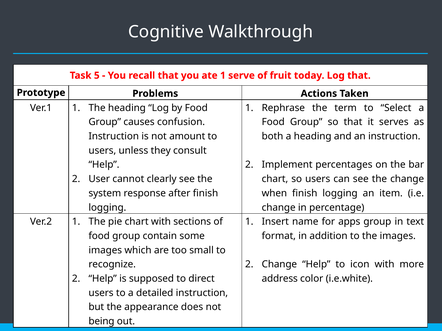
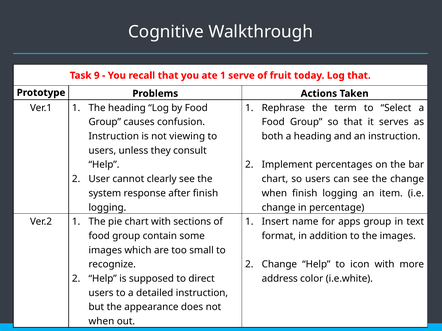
5: 5 -> 9 (97, 76)
amount: amount -> viewing (187, 136)
being: being -> when (101, 322)
